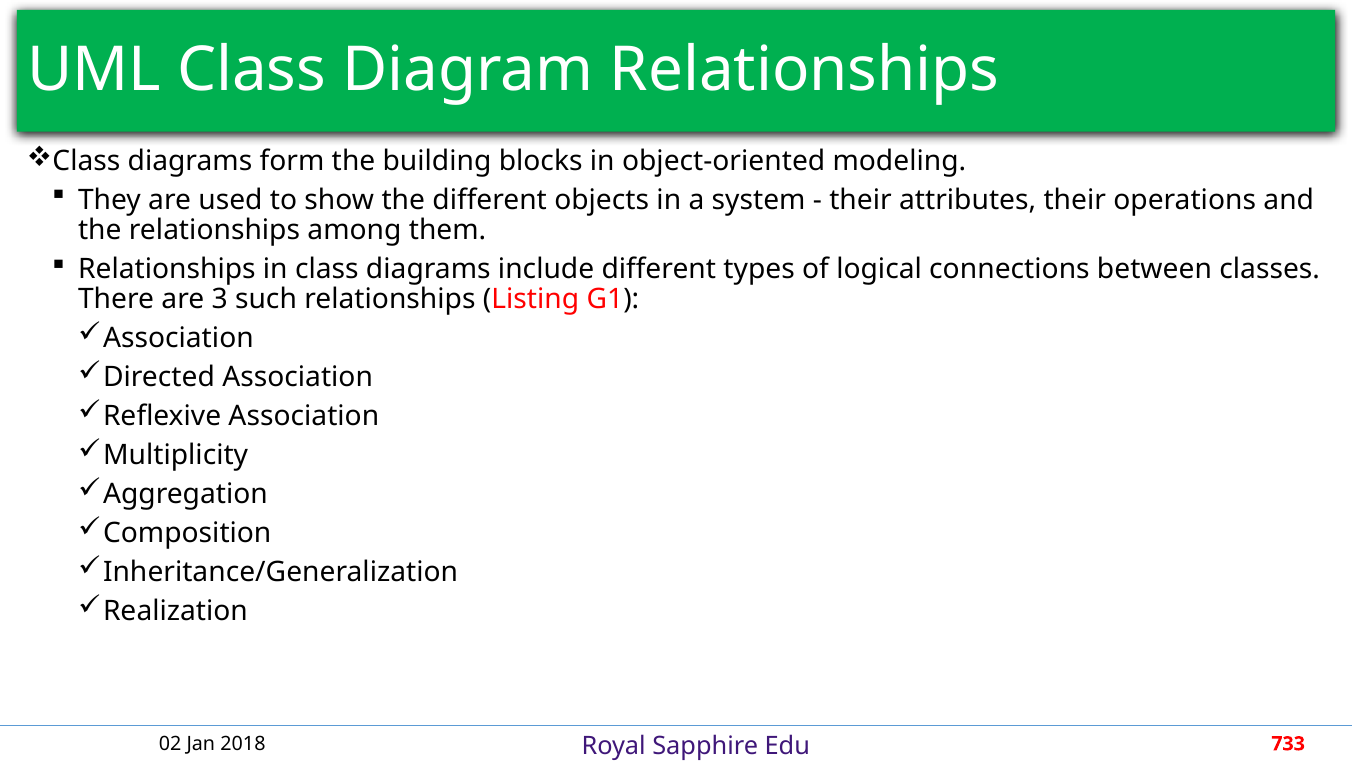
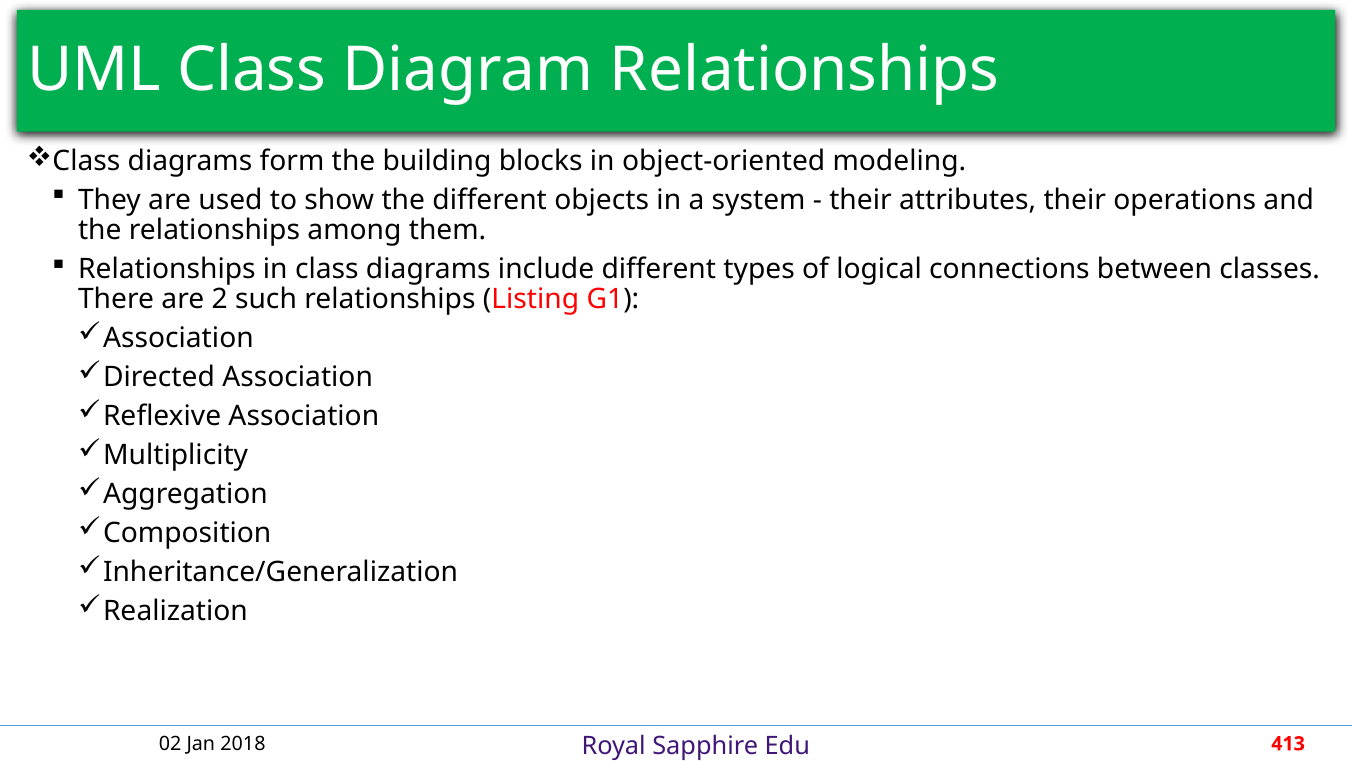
3: 3 -> 2 (220, 299)
733: 733 -> 413 (1288, 743)
